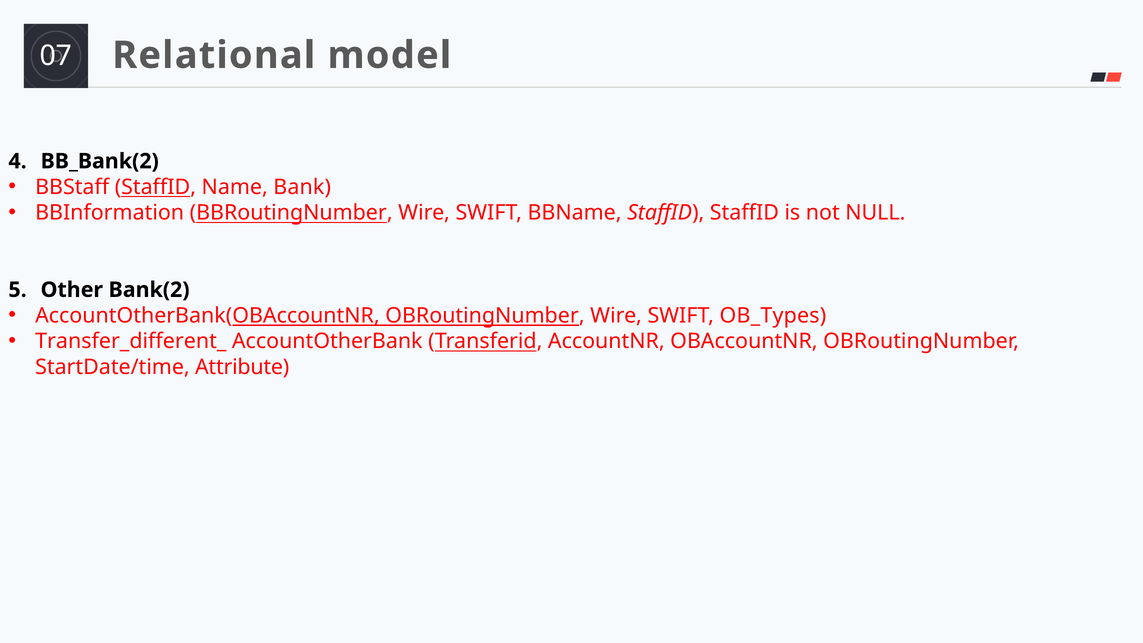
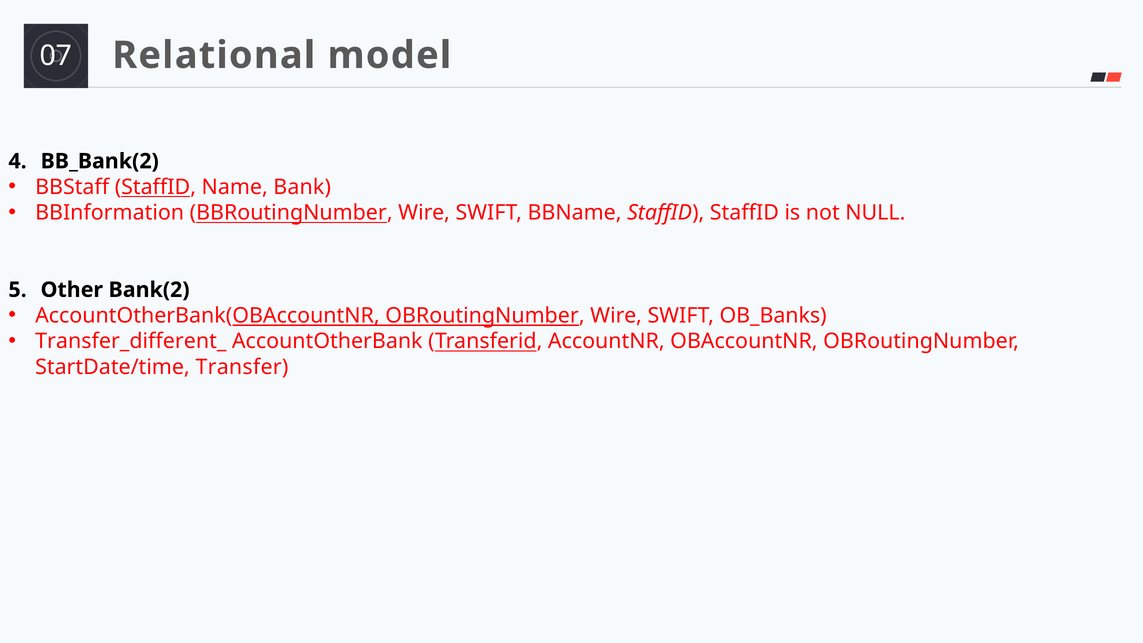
OB_Types: OB_Types -> OB_Banks (773, 316)
Attribute: Attribute -> Transfer (242, 367)
